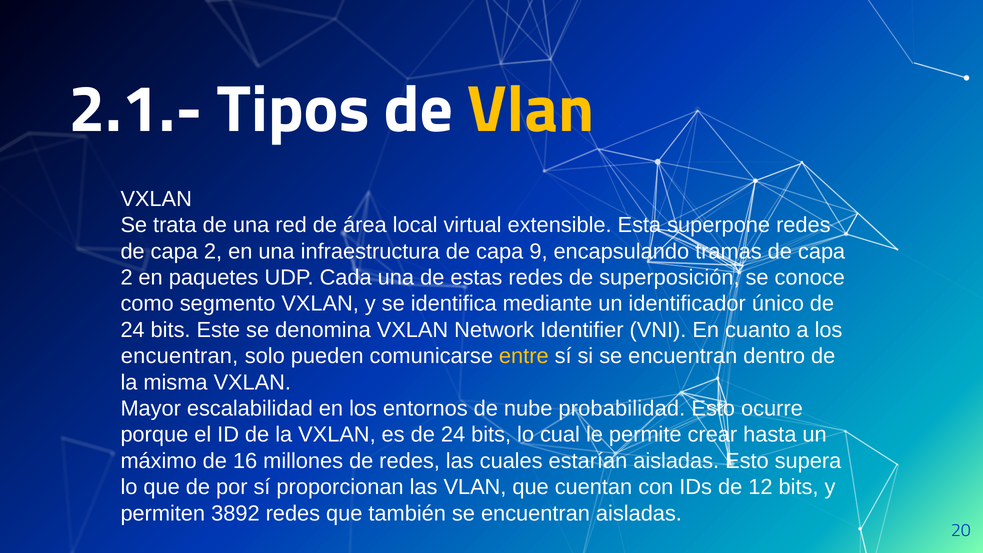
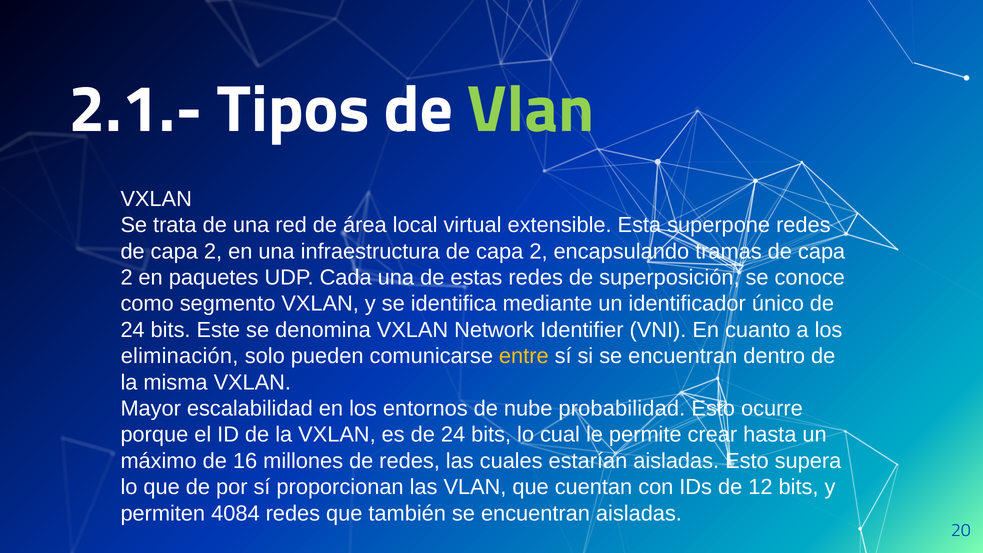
Vlan colour: yellow -> light green (531, 109)
infraestructura de capa 9: 9 -> 2 (538, 251)
encuentran: encuentran -> eliminación (180, 356)
3892: 3892 -> 4084 (235, 513)
